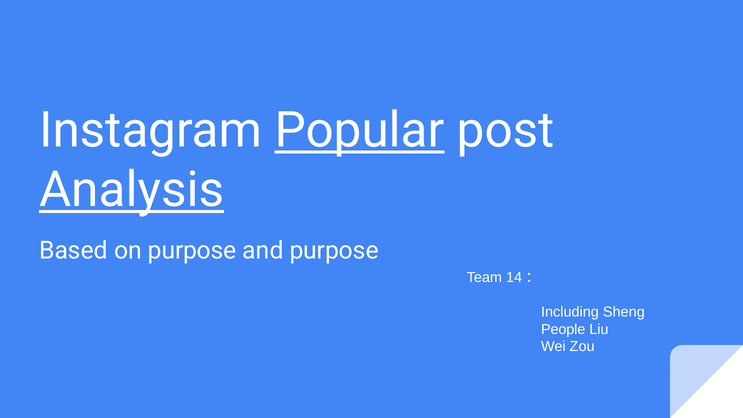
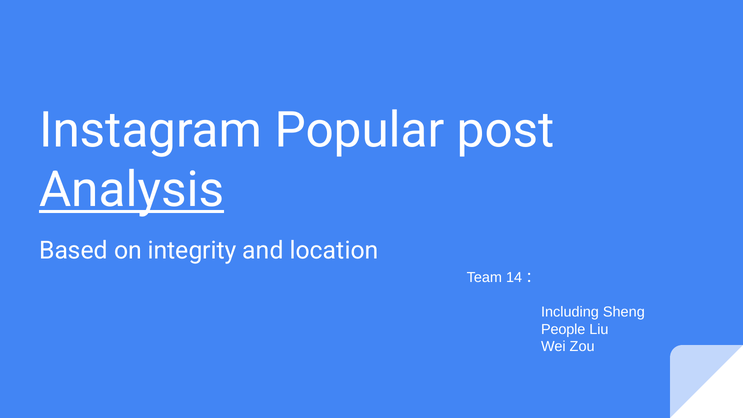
Popular underline: present -> none (360, 131)
on purpose: purpose -> integrity (192, 251)
and purpose: purpose -> location (334, 251)
